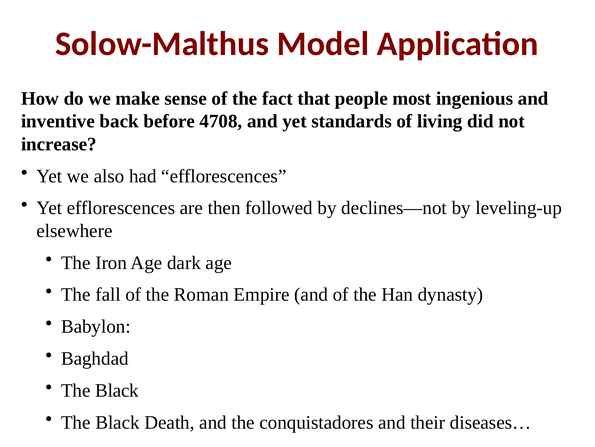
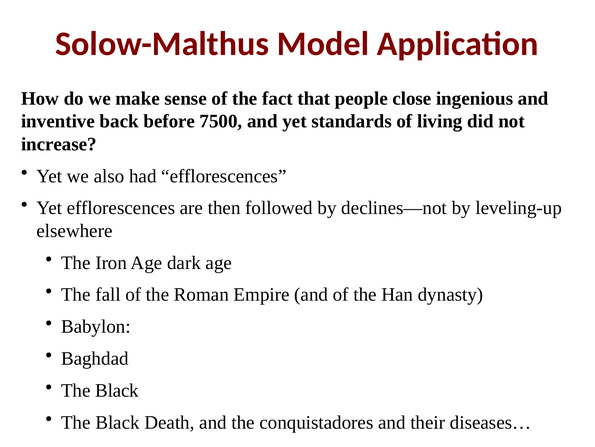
most: most -> close (412, 98)
4708: 4708 -> 7500 (221, 121)
